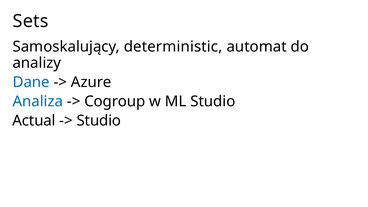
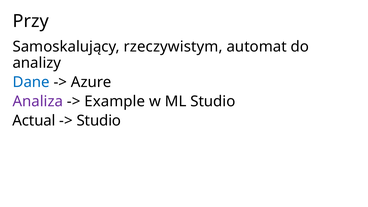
Sets: Sets -> Przy (31, 21)
deterministic: deterministic -> rzeczywistym (173, 47)
Analiza colour: blue -> purple (38, 101)
Cogroup: Cogroup -> Example (115, 101)
